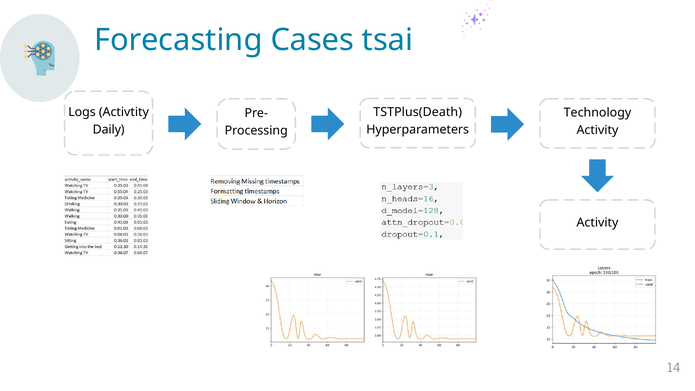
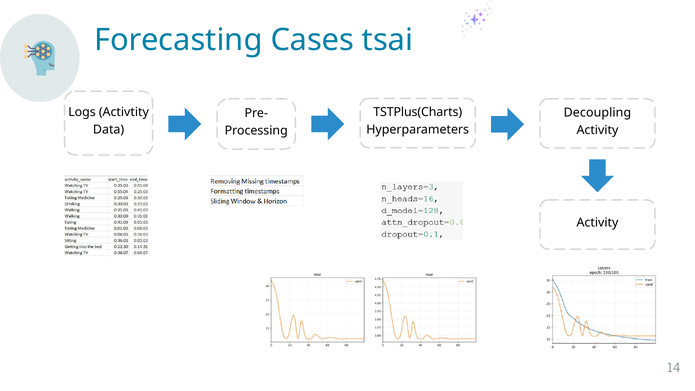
TSTPlus(Death: TSTPlus(Death -> TSTPlus(Charts (418, 112)
Technology: Technology -> Decoupling (597, 113)
Daily: Daily -> Data (109, 130)
